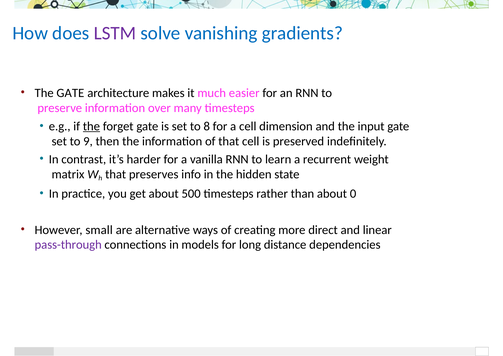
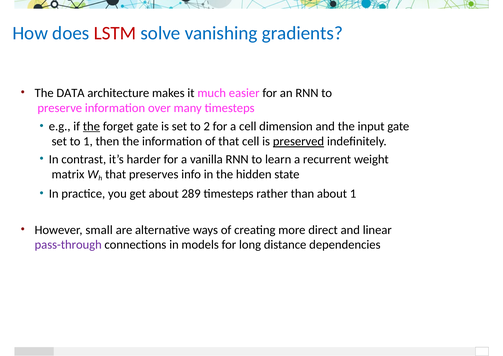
LSTM colour: purple -> red (115, 33)
The GATE: GATE -> DATA (71, 93)
8: 8 -> 2 (207, 126)
to 9: 9 -> 1 (88, 141)
preserved underline: none -> present (298, 141)
500: 500 -> 289 (191, 194)
about 0: 0 -> 1 (353, 194)
